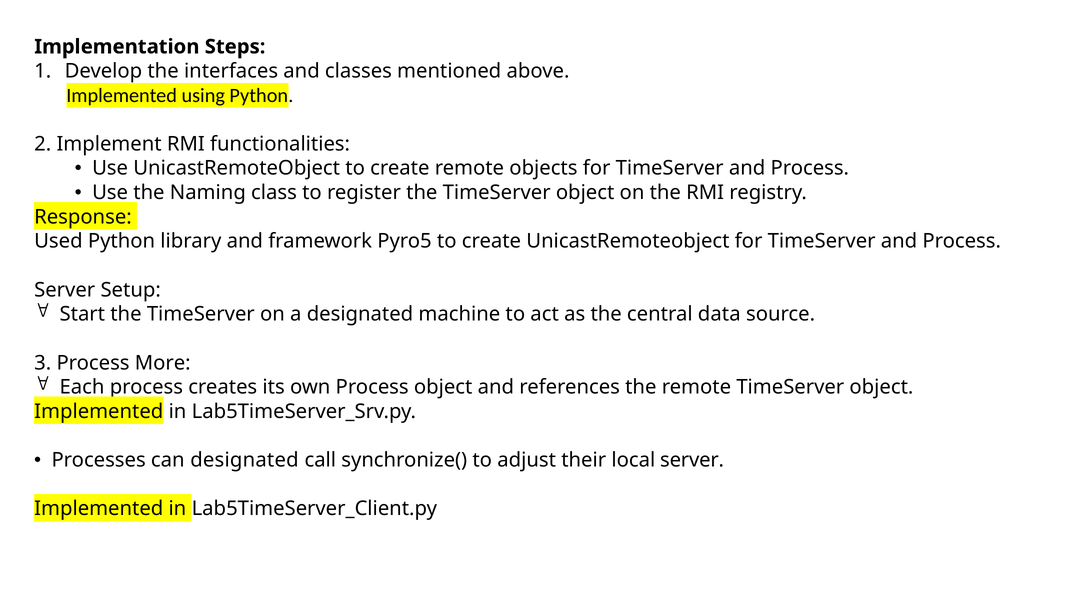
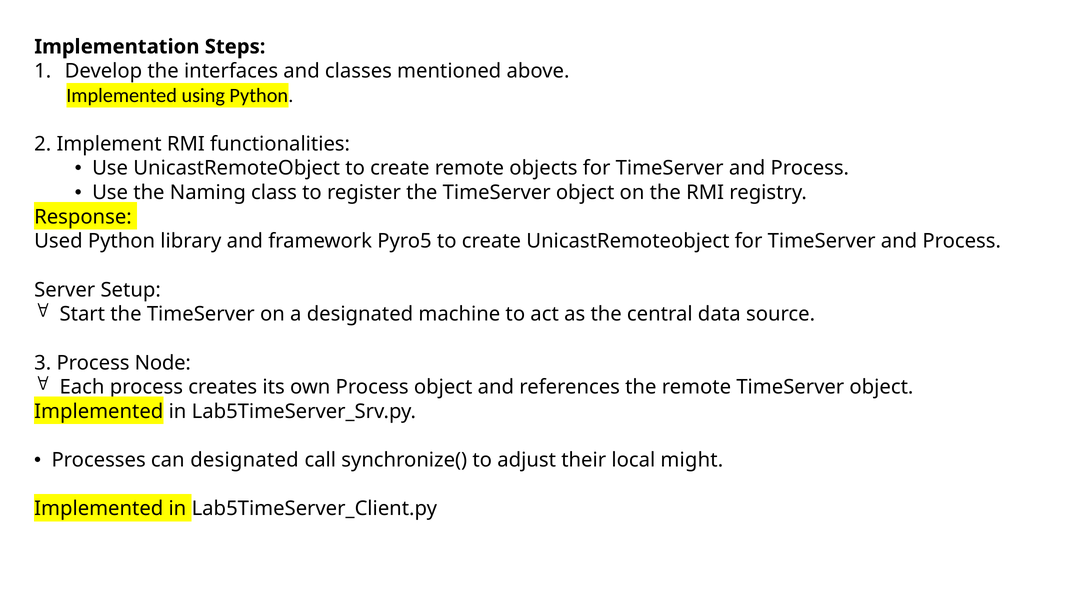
More: More -> Node (163, 363)
local server: server -> might (692, 461)
